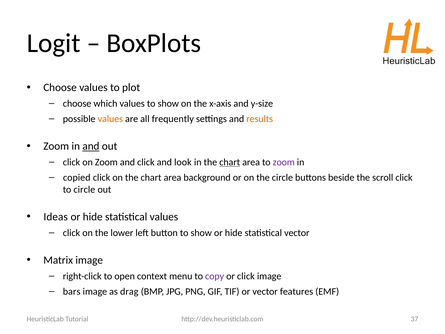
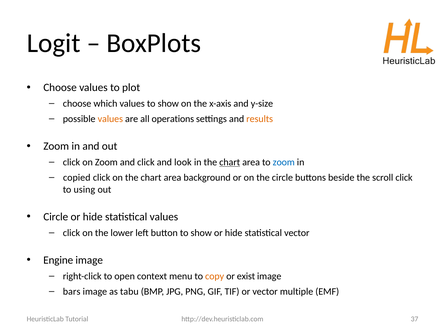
frequently: frequently -> operations (173, 119)
and underline: present -> none (91, 146)
zoom colour: purple -> blue (284, 162)
to circle: circle -> using (84, 189)
Ideas: Ideas -> Circle (56, 217)
Matrix: Matrix -> Engine (58, 260)
copy colour: purple -> orange (215, 276)
or click: click -> exist (246, 276)
drag: drag -> tabu (129, 291)
features: features -> multiple (297, 291)
